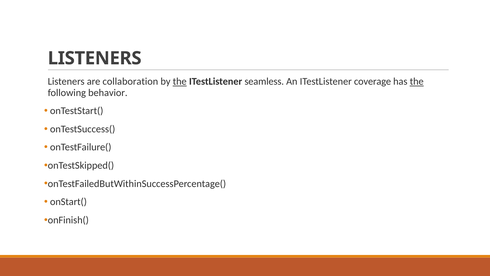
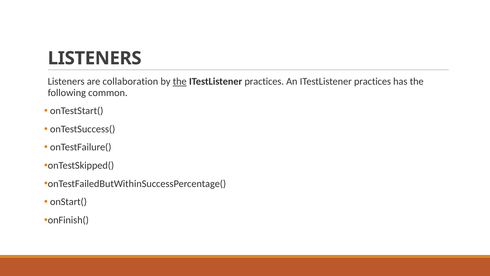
seamless: seamless -> practices (264, 81)
An ITestListener coverage: coverage -> practices (373, 81)
the underline: present -> none (417, 81)
behavior: behavior -> common (108, 93)
